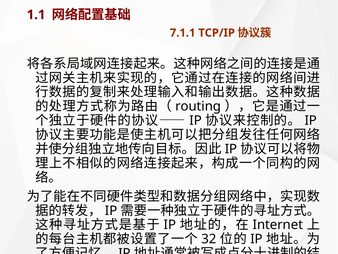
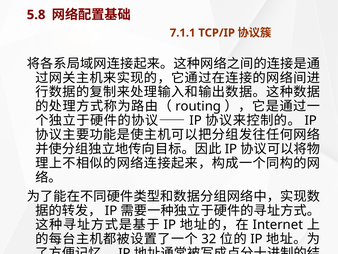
1.1: 1.1 -> 5.8 (36, 15)
